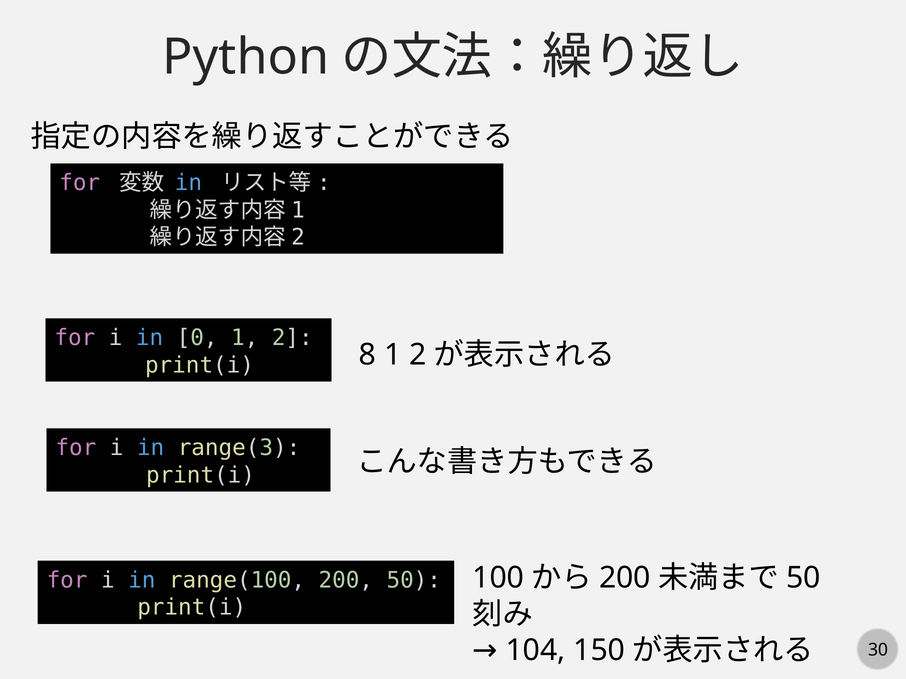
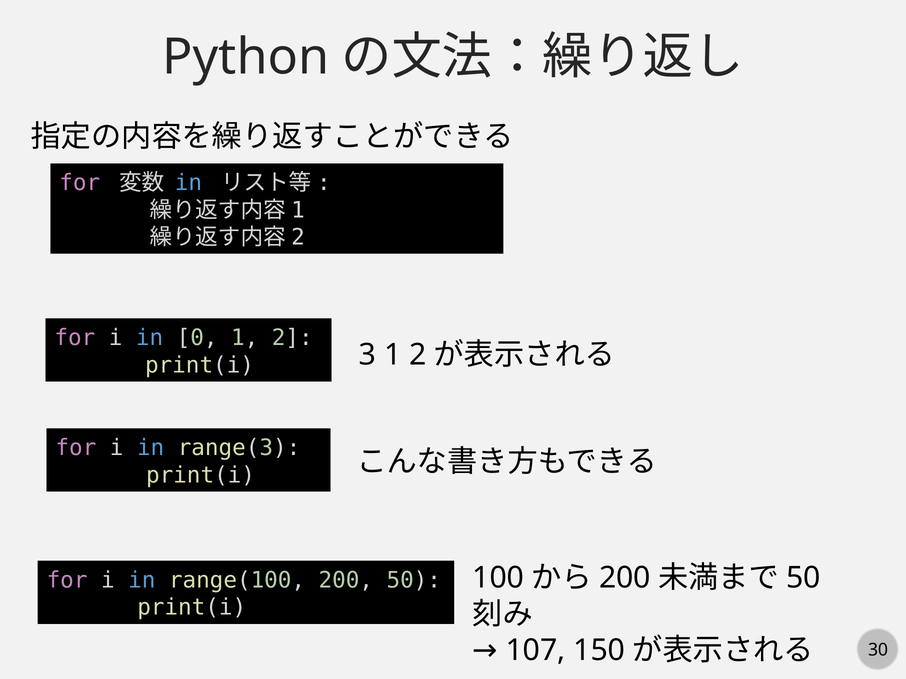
8: 8 -> 3 (368, 355)
104: 104 -> 107 (536, 651)
